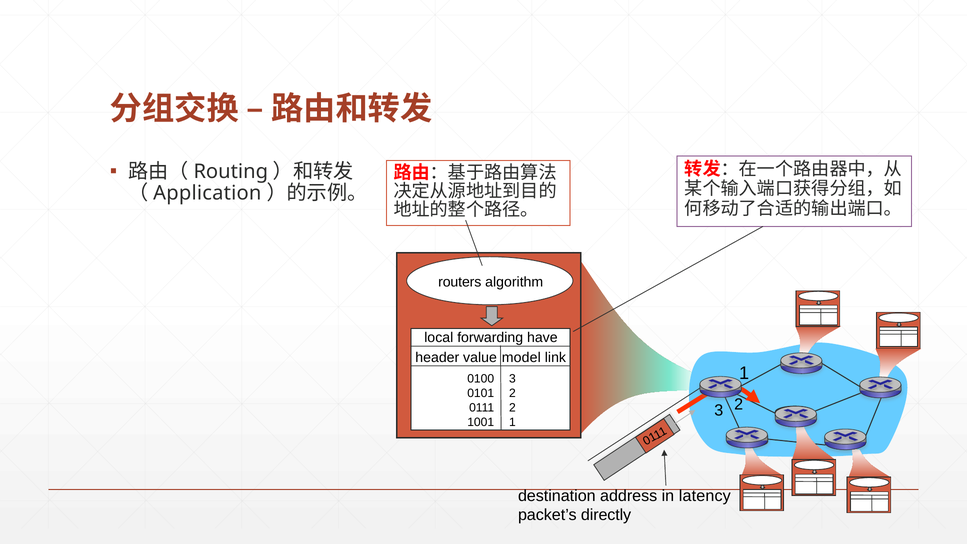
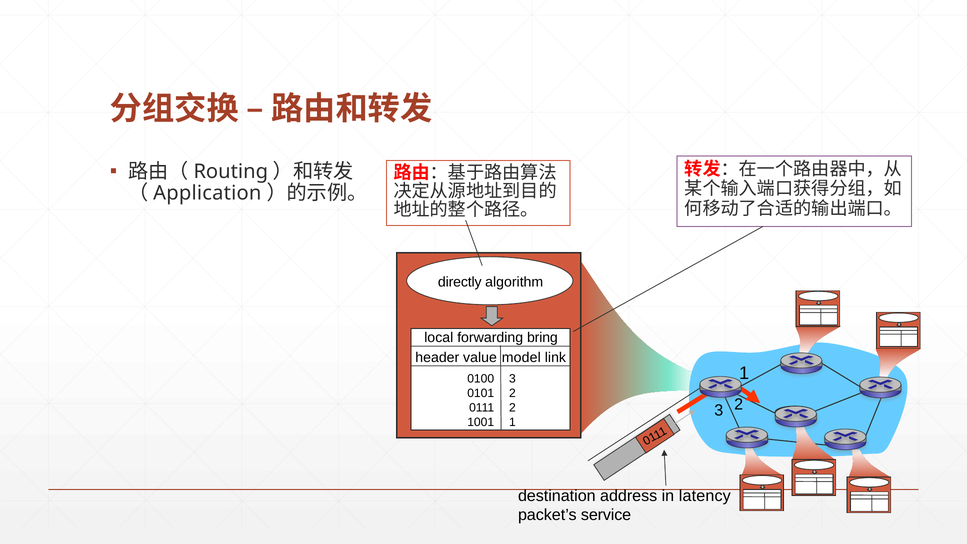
routers: routers -> directly (460, 282)
have: have -> bring (542, 338)
directly: directly -> service (606, 515)
